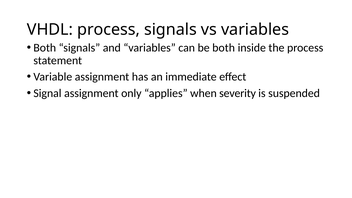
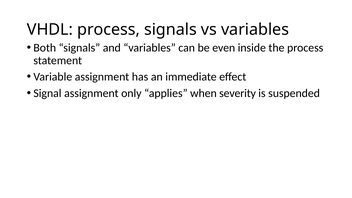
be both: both -> even (224, 48)
